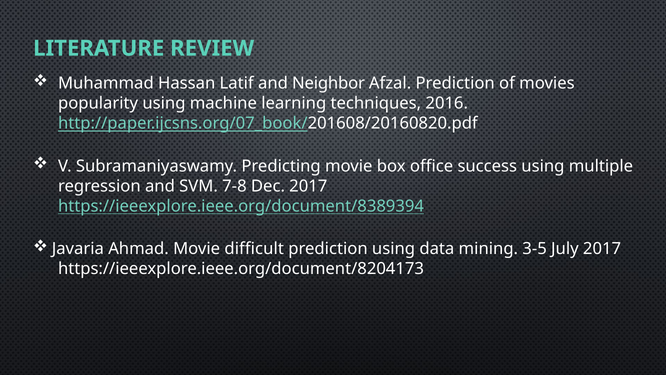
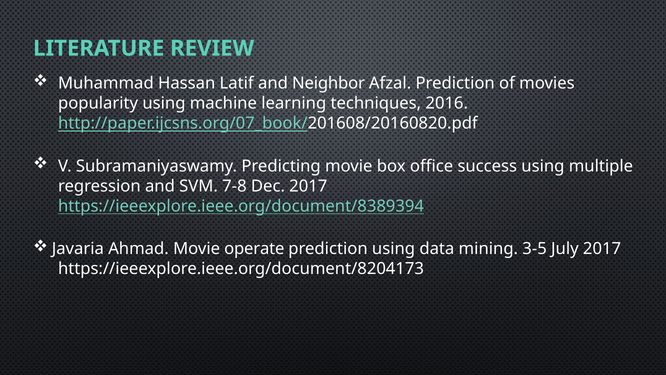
difficult: difficult -> operate (254, 249)
